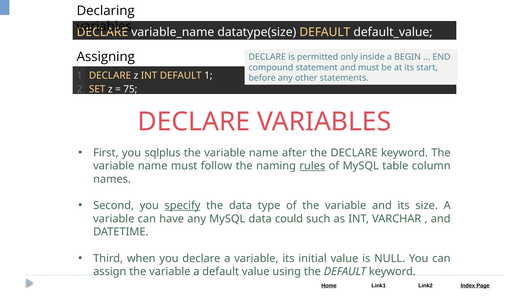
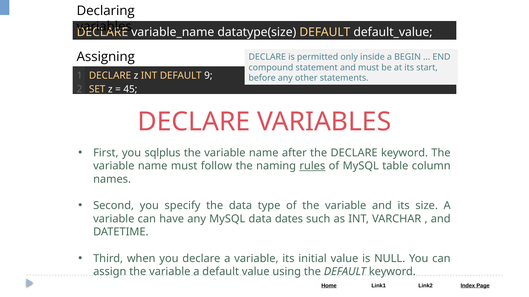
DEFAULT 1: 1 -> 9 (208, 76)
75: 75 -> 45 (130, 89)
specify underline: present -> none (182, 206)
could: could -> dates (289, 219)
